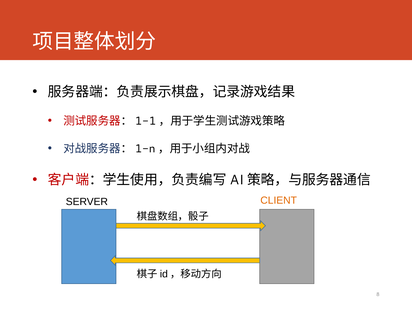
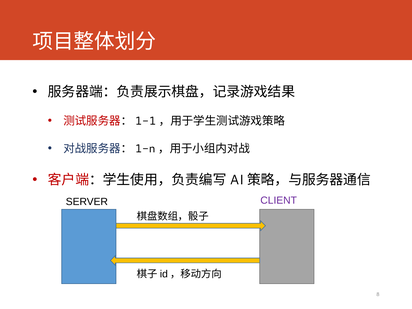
CLIENT colour: orange -> purple (279, 201)
